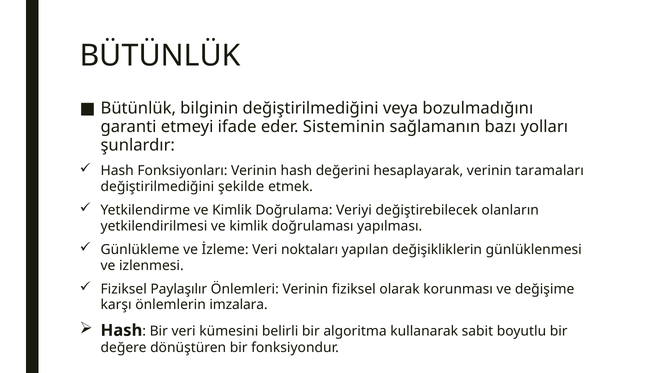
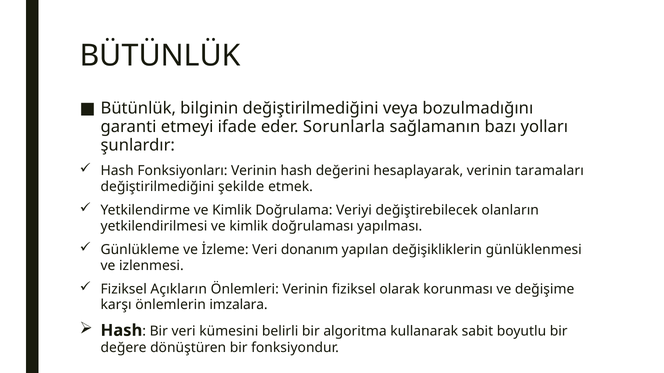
Sisteminin: Sisteminin -> Sorunlarla (344, 127)
noktaları: noktaları -> donanım (310, 250)
Paylaşılır: Paylaşılır -> Açıkların (179, 290)
